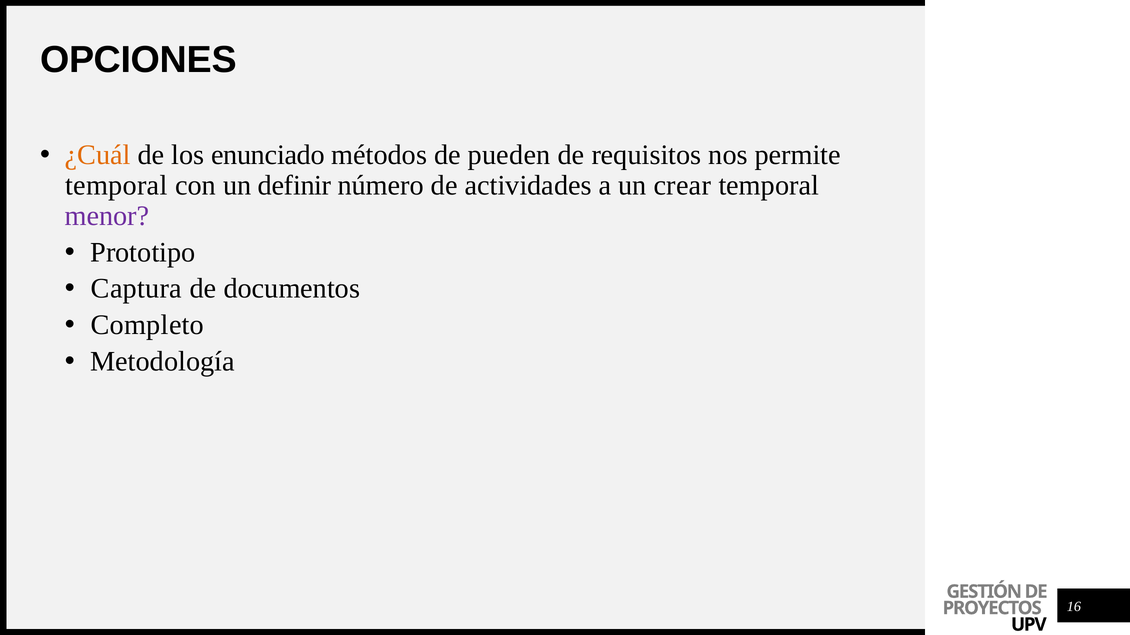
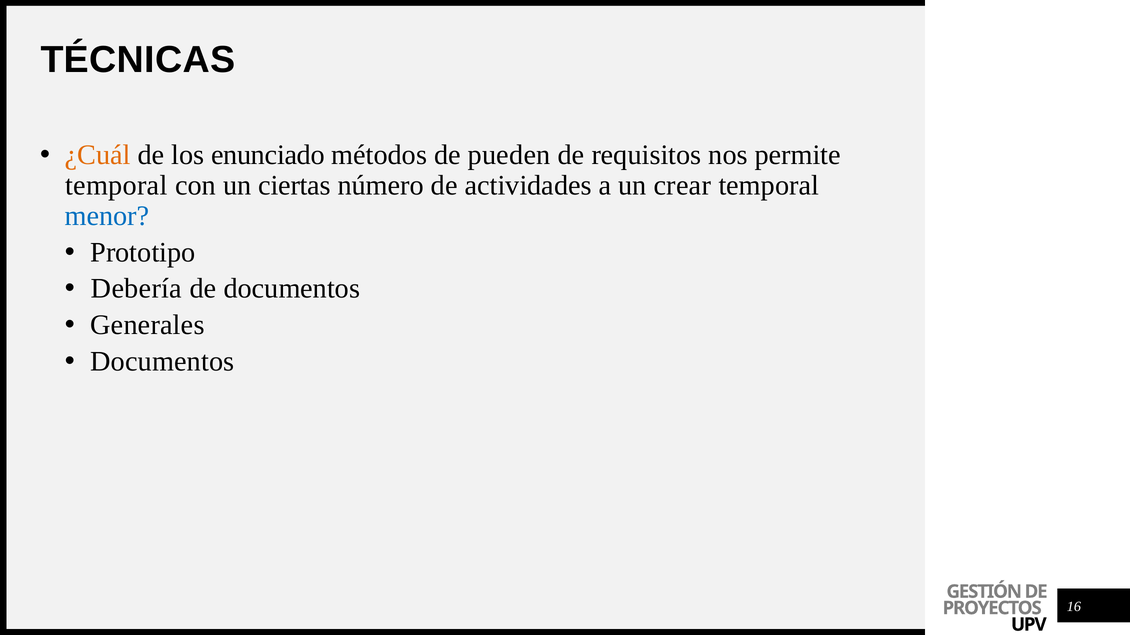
OPCIONES: OPCIONES -> TÉCNICAS (138, 60)
definir: definir -> ciertas (295, 186)
menor colour: purple -> blue (107, 216)
Captura: Captura -> Debería (136, 289)
Completo: Completo -> Generales (147, 325)
Metodología: Metodología -> Documentos (162, 362)
